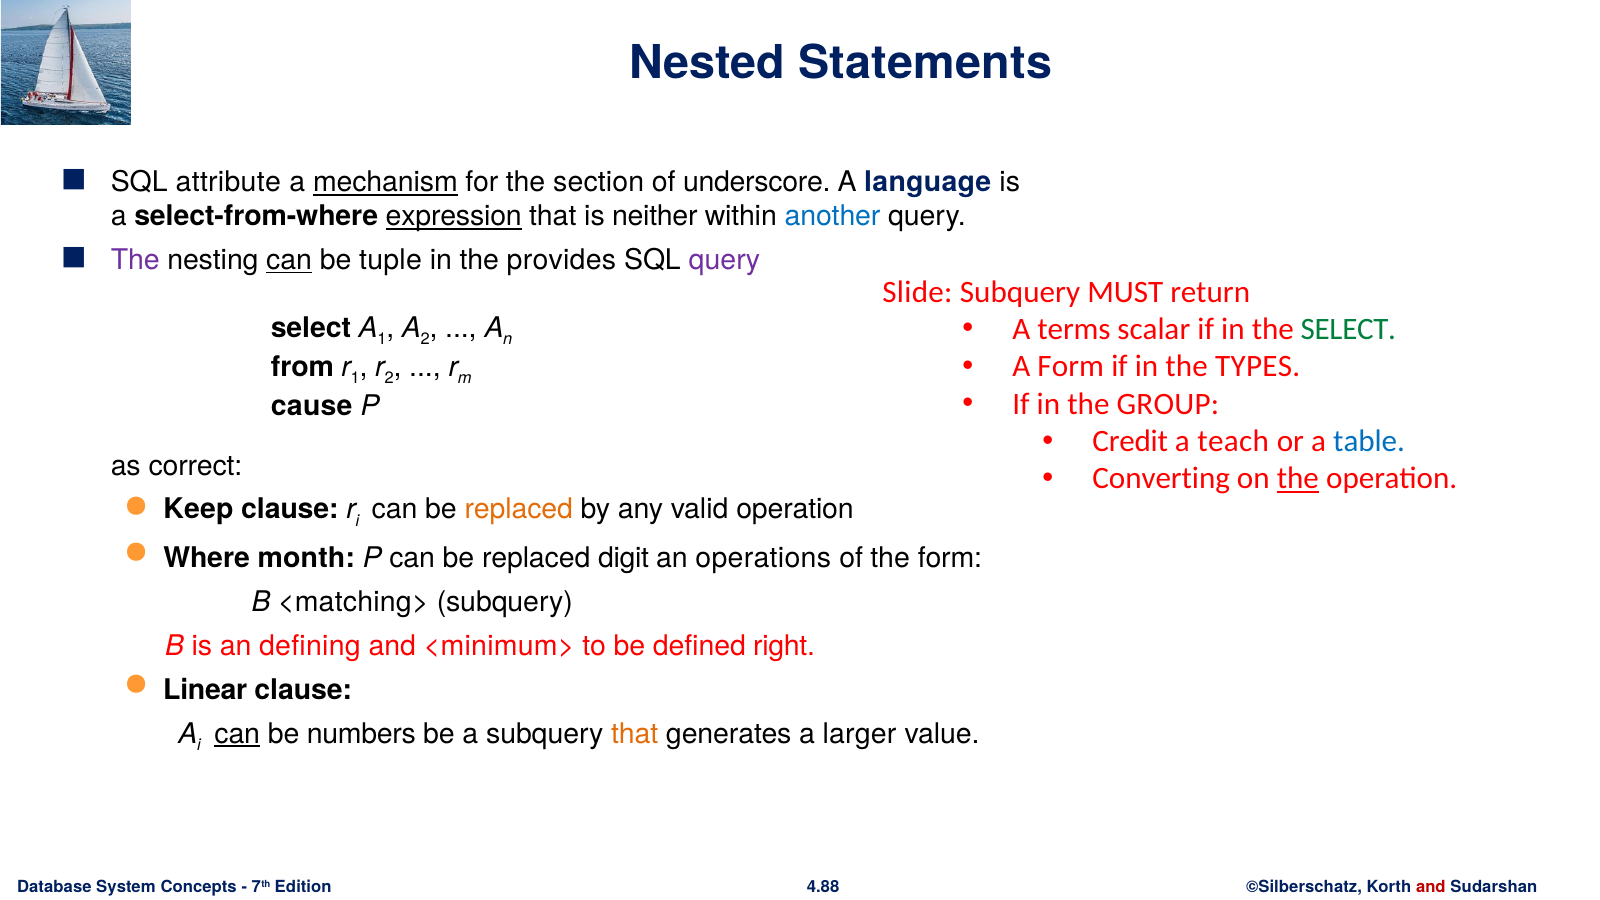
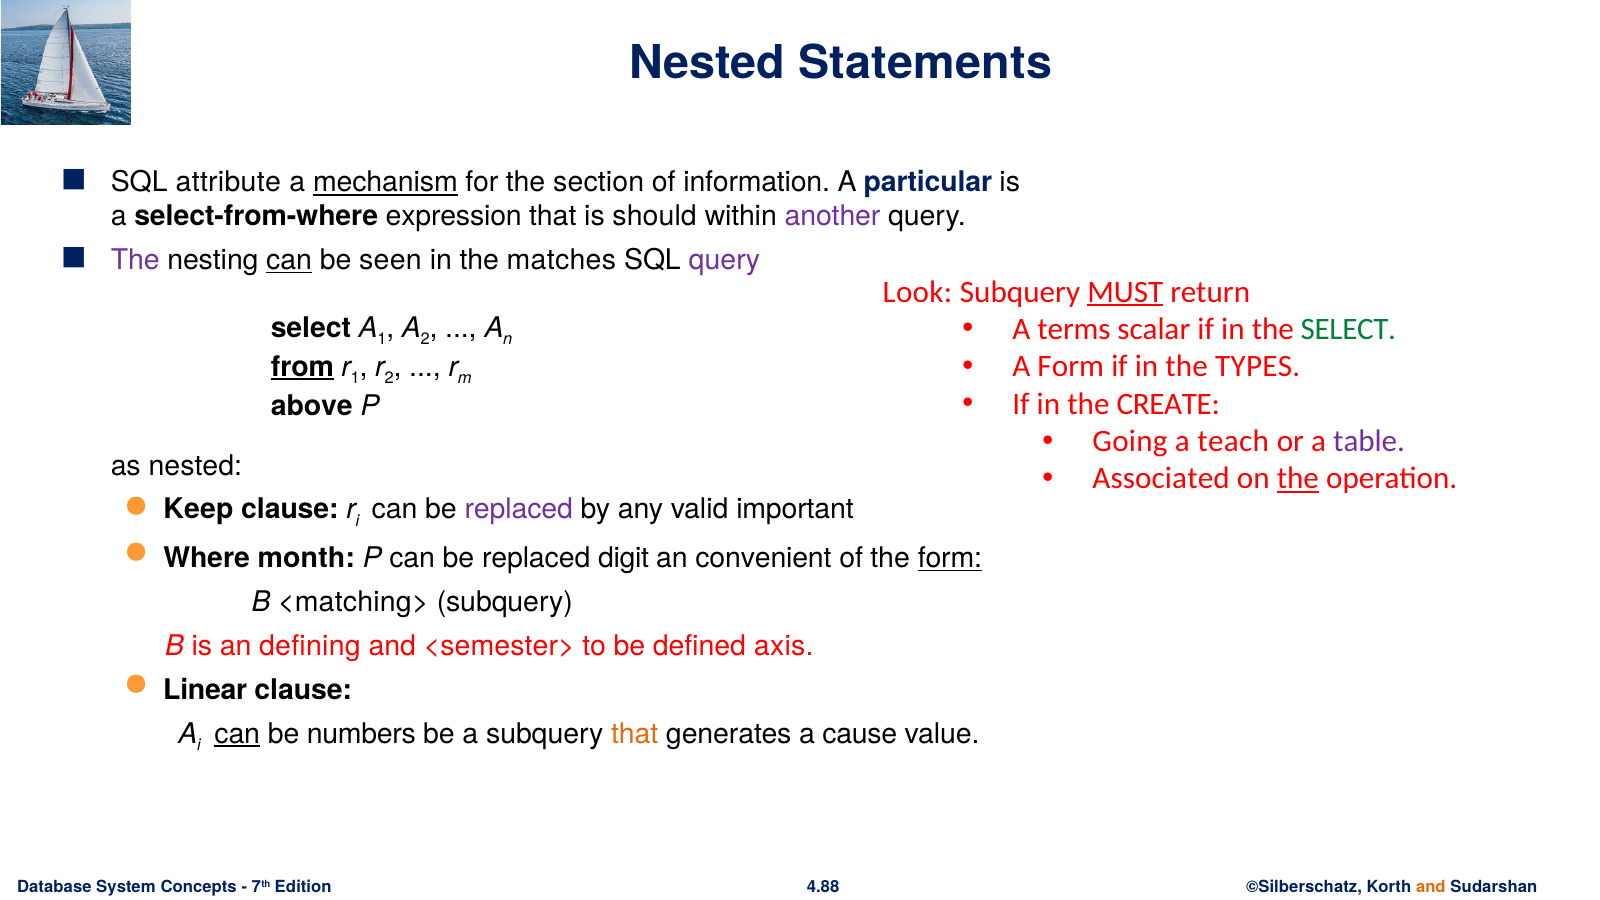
underscore: underscore -> information (757, 182)
language: language -> particular (928, 182)
expression underline: present -> none (454, 216)
neither: neither -> should (655, 216)
another colour: blue -> purple (833, 216)
tuple: tuple -> seen (390, 260)
provides: provides -> matches (561, 260)
Slide: Slide -> Look (917, 292)
MUST underline: none -> present (1125, 292)
from underline: none -> present (302, 367)
GROUP: GROUP -> CREATE (1168, 404)
cause: cause -> above (312, 406)
Credit: Credit -> Going (1130, 441)
table colour: blue -> purple (1369, 441)
as correct: correct -> nested (195, 466)
Converting: Converting -> Associated (1161, 479)
replaced colour: orange -> purple (519, 510)
valid operation: operation -> important (795, 510)
operations: operations -> convenient (763, 558)
form underline: none -> present (950, 558)
<minimum>: <minimum> -> <semester> (499, 646)
right: right -> axis (784, 646)
larger: larger -> cause (860, 734)
and colour: red -> orange (1431, 887)
